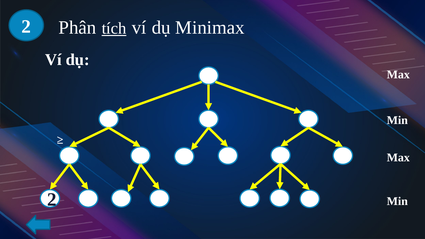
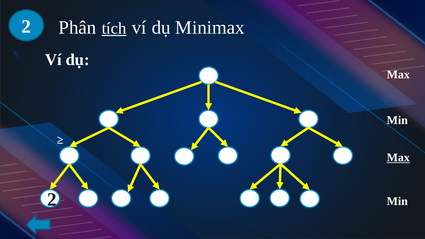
Max underline: none -> present (398, 158)
